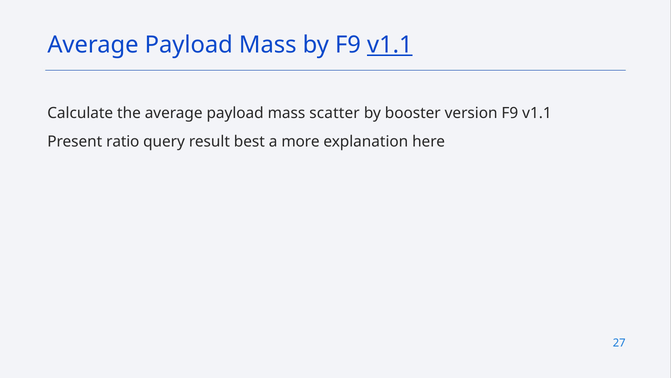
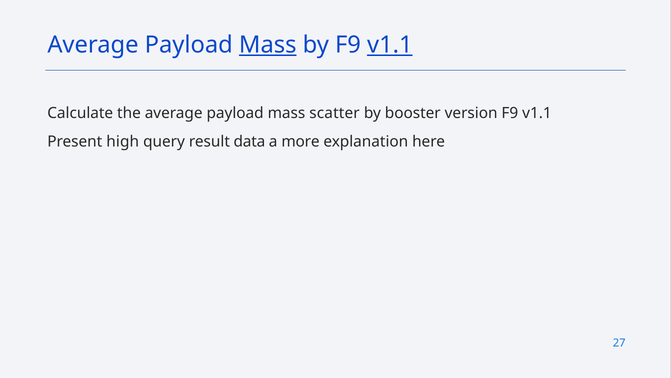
Mass underline: none -> present (268, 45)
ratio: ratio -> high (123, 141)
best: best -> data (249, 141)
